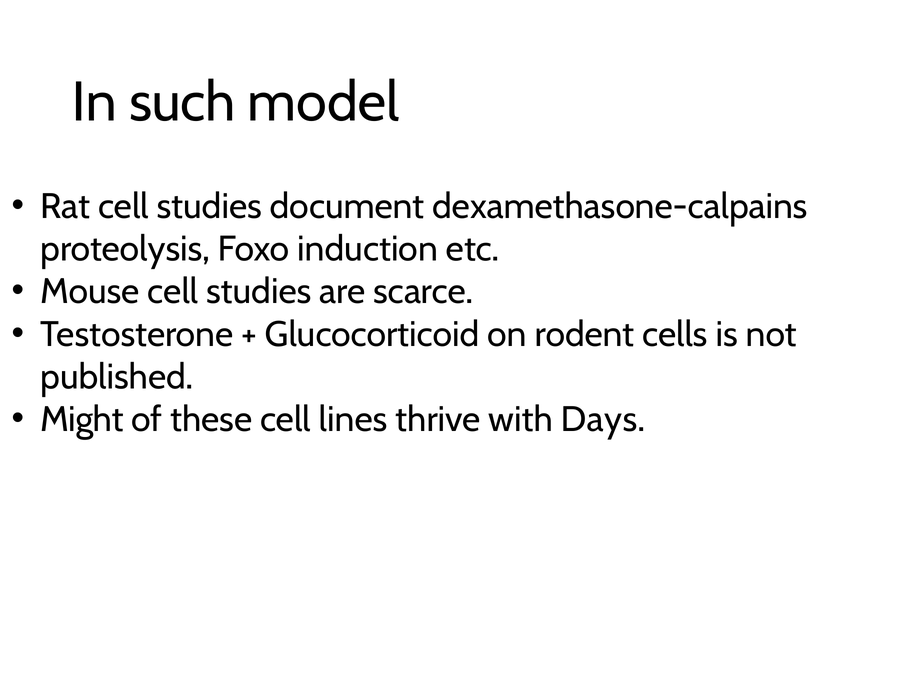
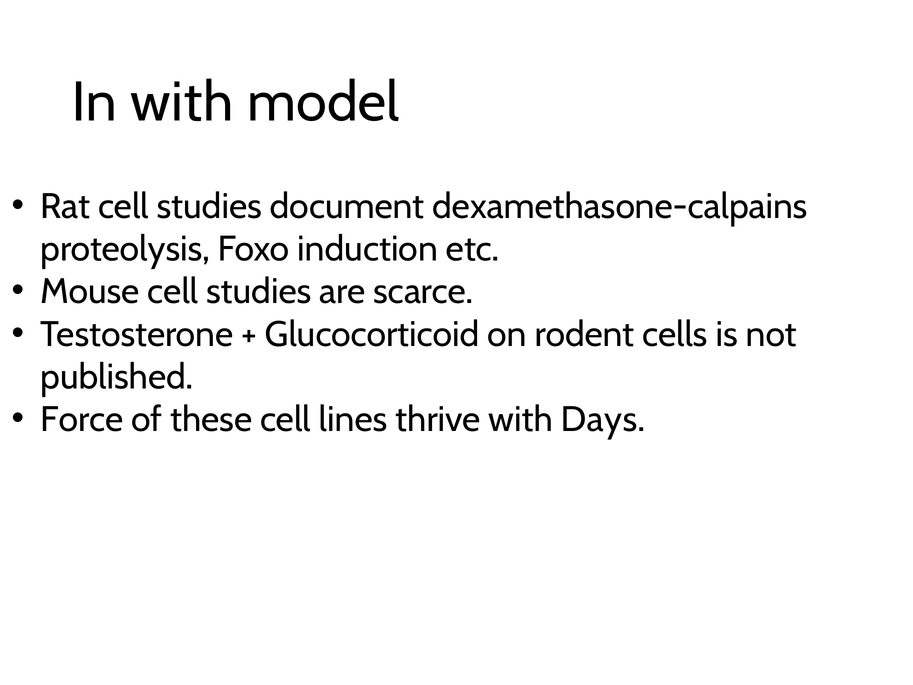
In such: such -> with (182, 102)
Might: Might -> Force (82, 419)
